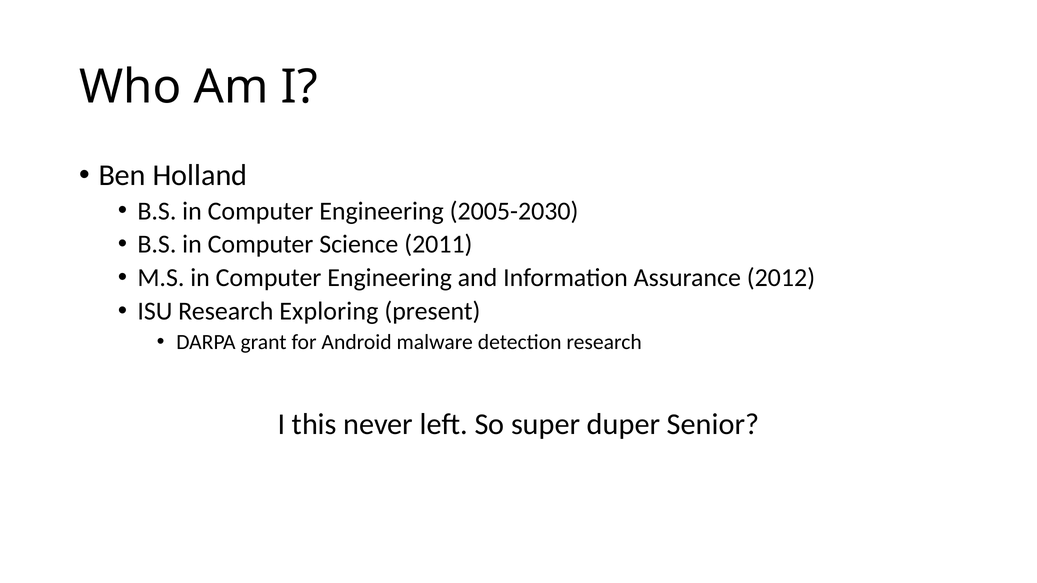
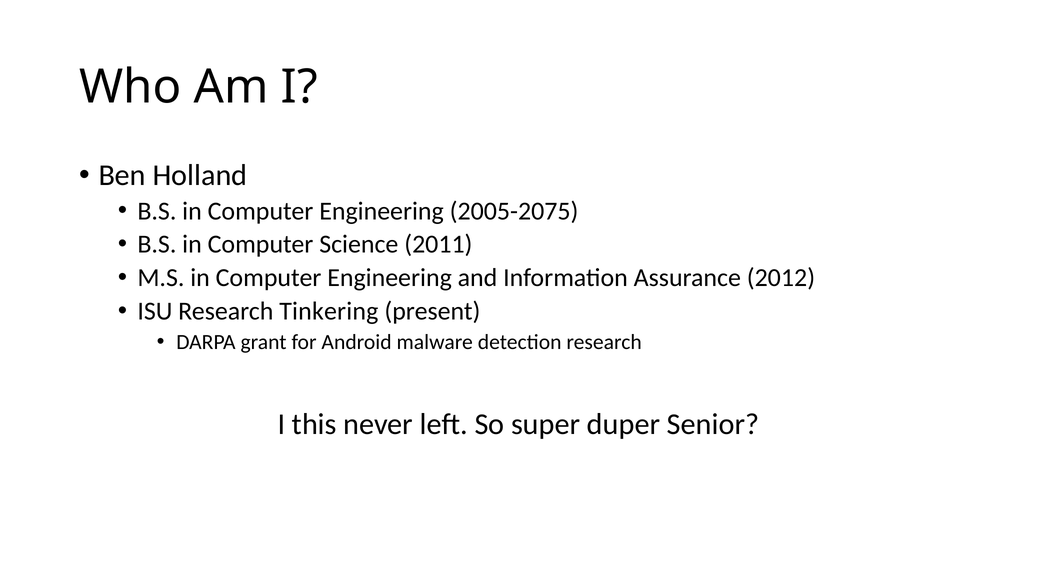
2005-2030: 2005-2030 -> 2005-2075 (514, 211)
Exploring: Exploring -> Tinkering (329, 311)
